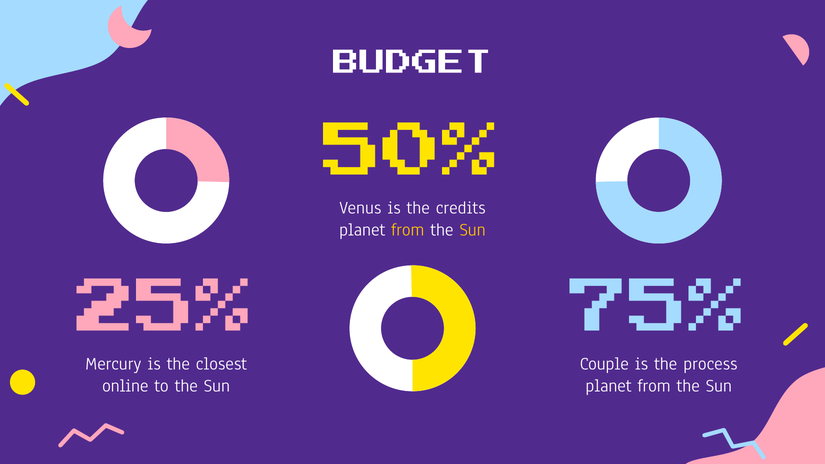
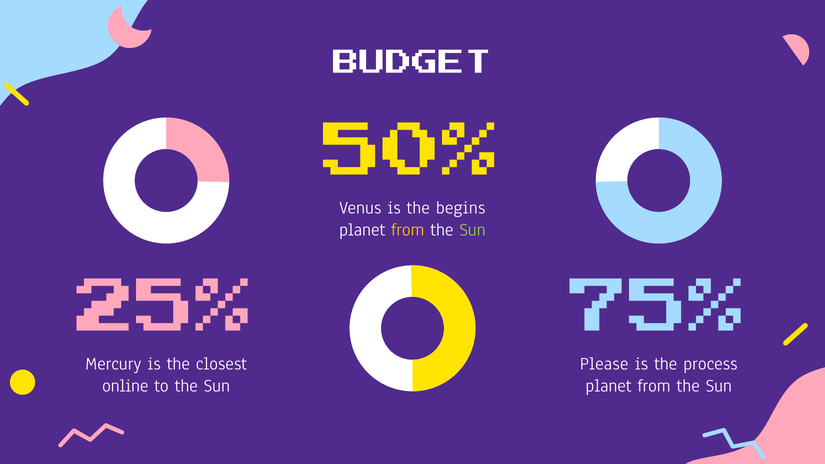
credits: credits -> begins (461, 208)
Sun colour: yellow -> light green (473, 230)
Couple: Couple -> Please (604, 364)
